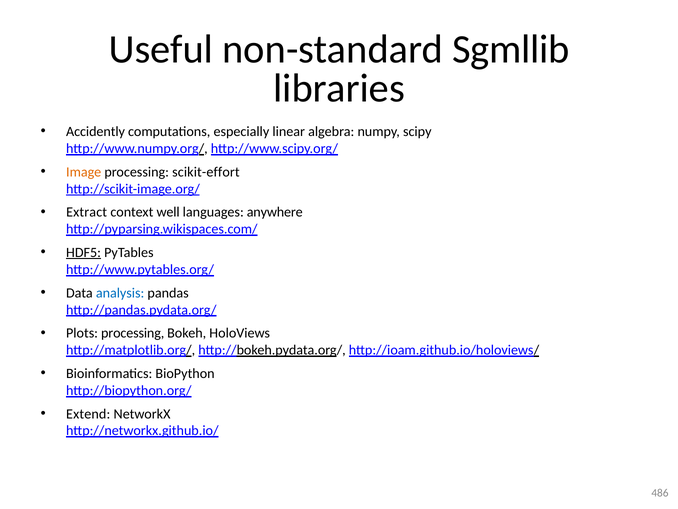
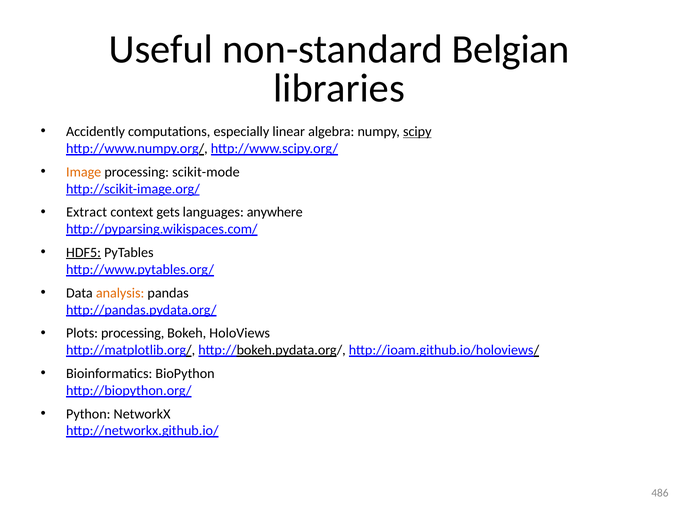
Sgmllib: Sgmllib -> Belgian (511, 49)
scipy underline: none -> present (417, 132)
scikit-effort: scikit-effort -> scikit-mode (206, 172)
well: well -> gets (168, 212)
analysis colour: blue -> orange (120, 293)
Extend: Extend -> Python (88, 413)
